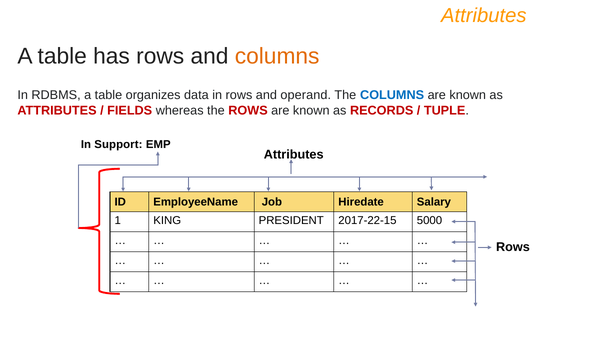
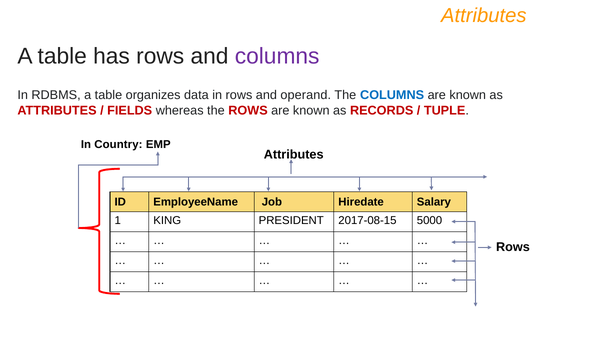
columns colour: orange -> purple (277, 56)
Support: Support -> Country (118, 145)
2017-22-15: 2017-22-15 -> 2017-08-15 (367, 221)
